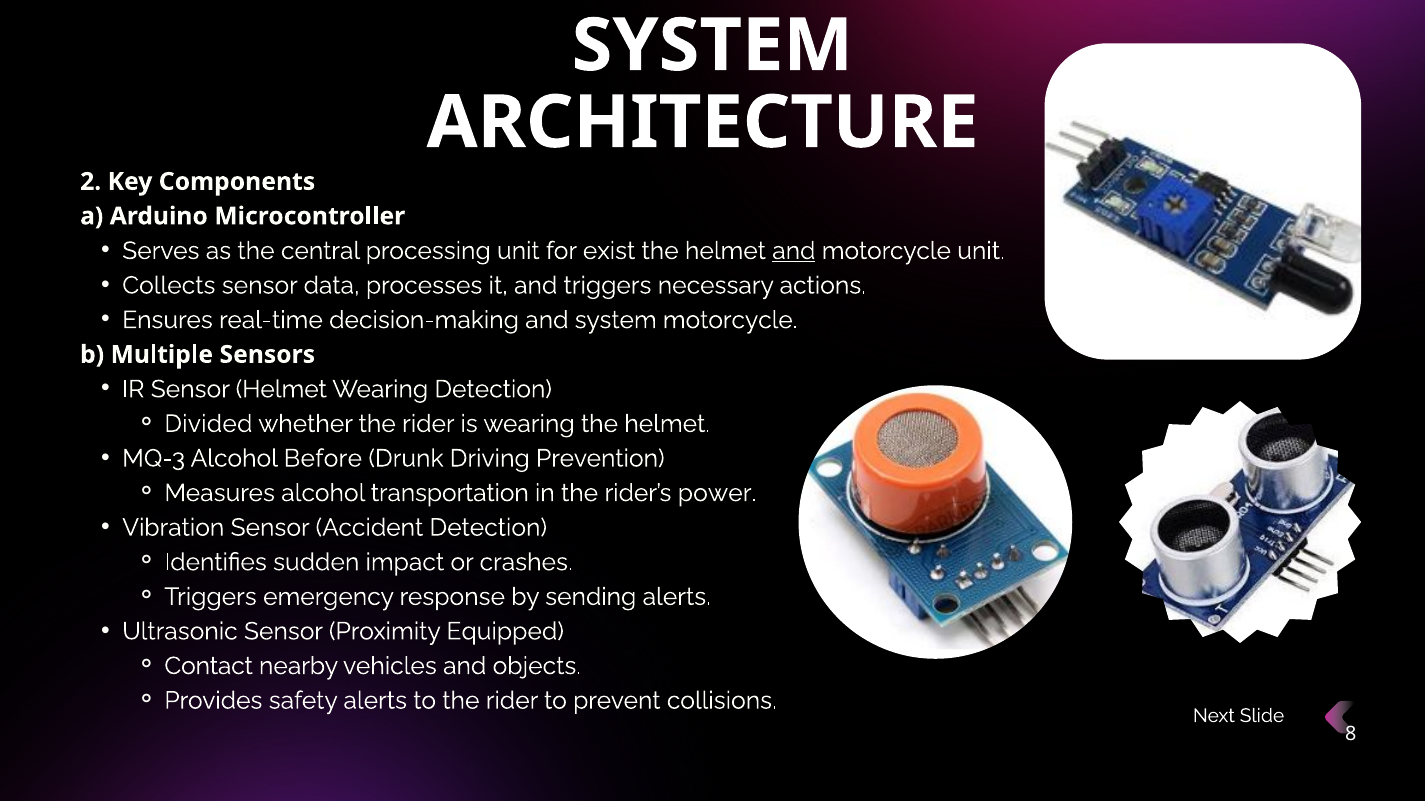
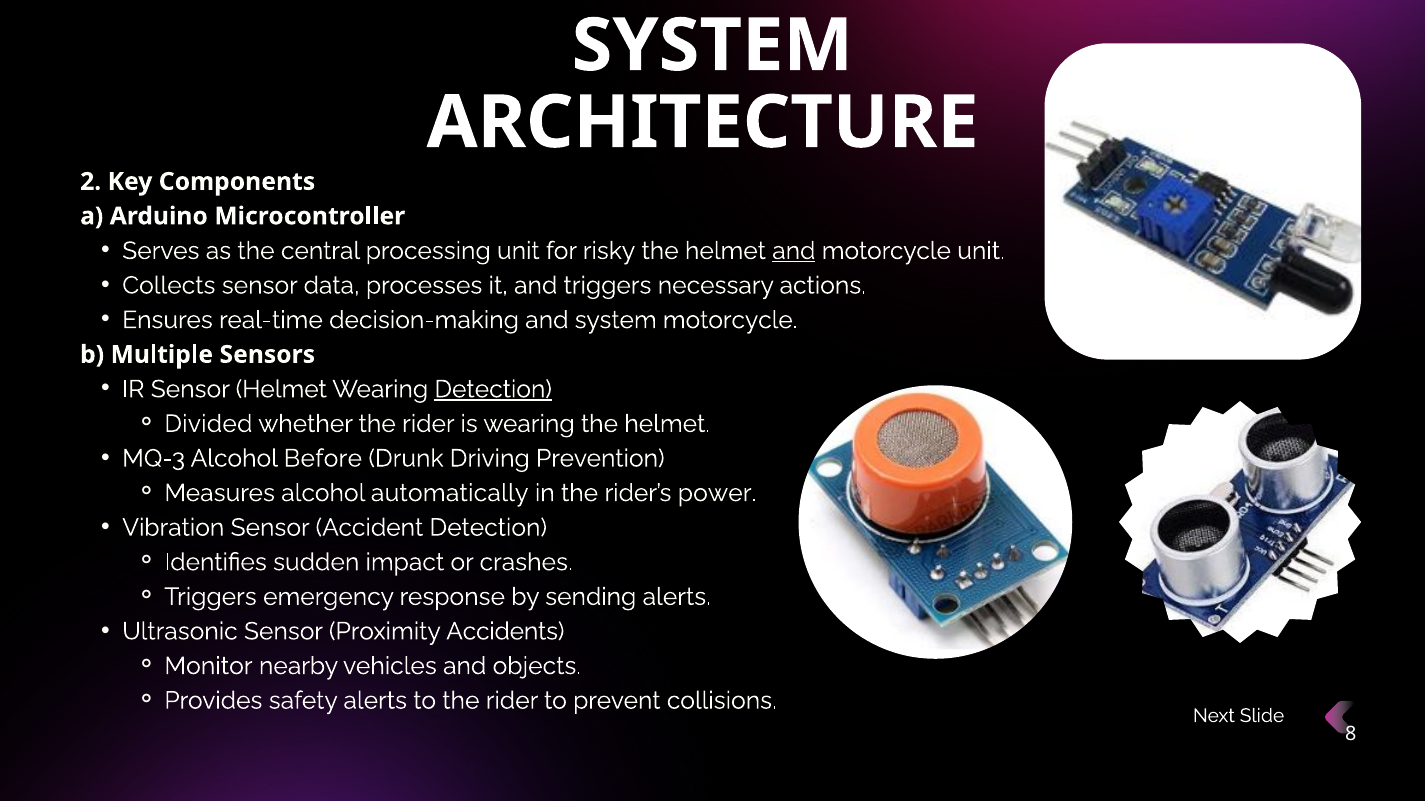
exist: exist -> risky (609, 251)
Detection underline: none -> present (493, 389)
transportation: transportation -> automatically (450, 493)
Equipped: Equipped -> Accidents (505, 632)
Contact: Contact -> Monitor (208, 666)
